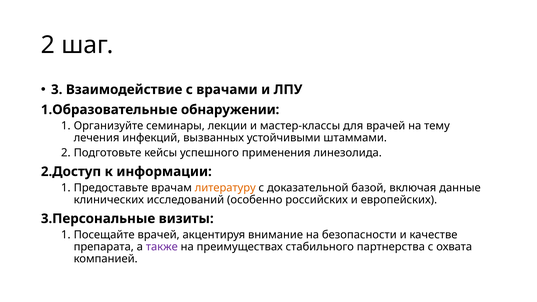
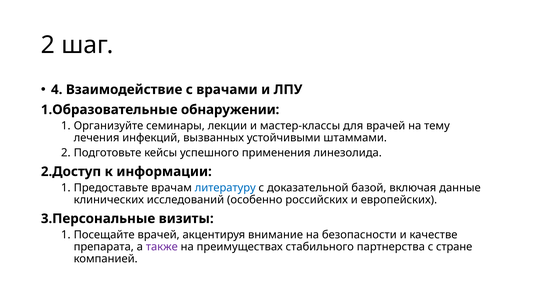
3: 3 -> 4 (57, 90)
литературу colour: orange -> blue (225, 188)
охвата: охвата -> стране (454, 247)
